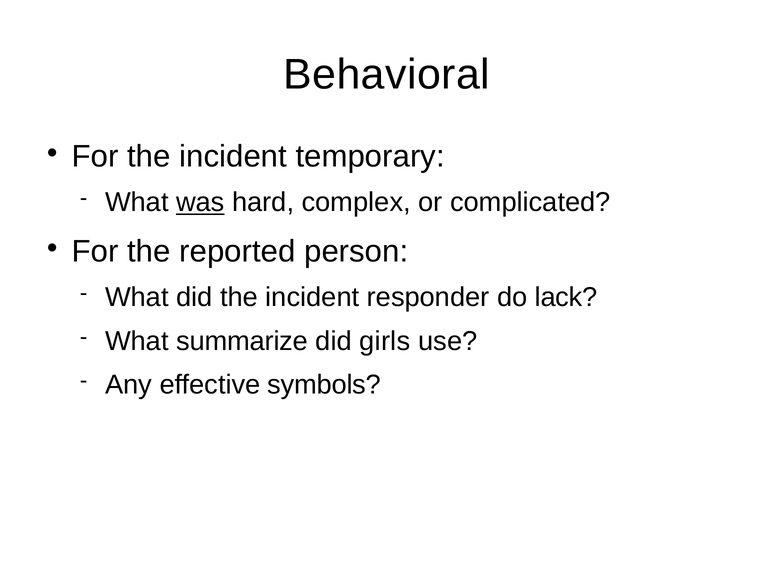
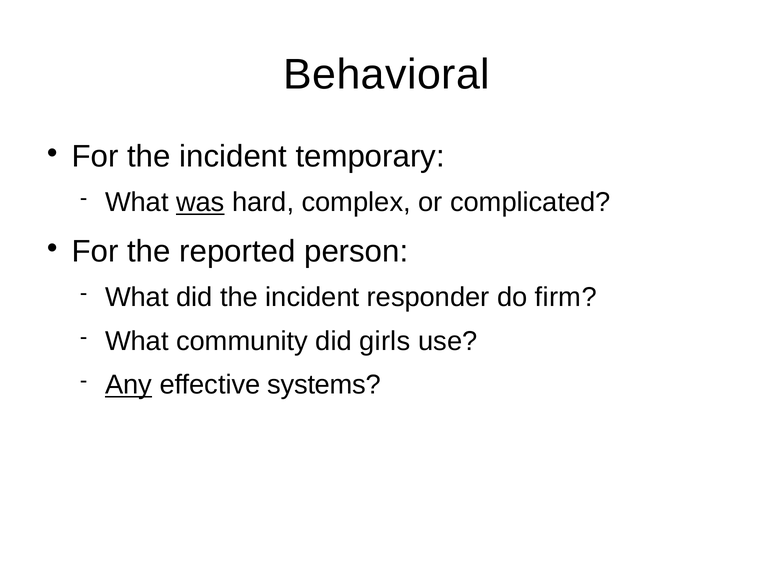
lack: lack -> firm (566, 298)
summarize: summarize -> community (242, 341)
Any underline: none -> present (129, 385)
symbols: symbols -> systems (324, 385)
